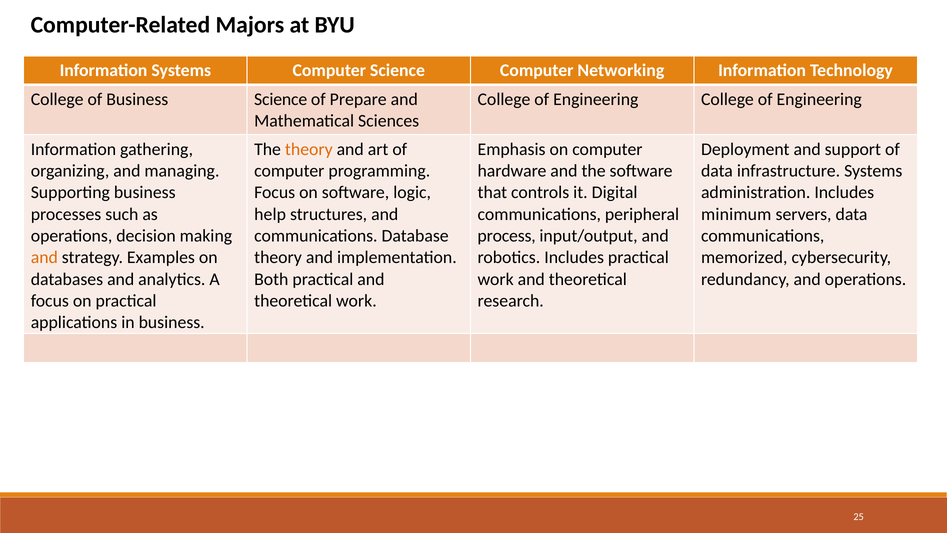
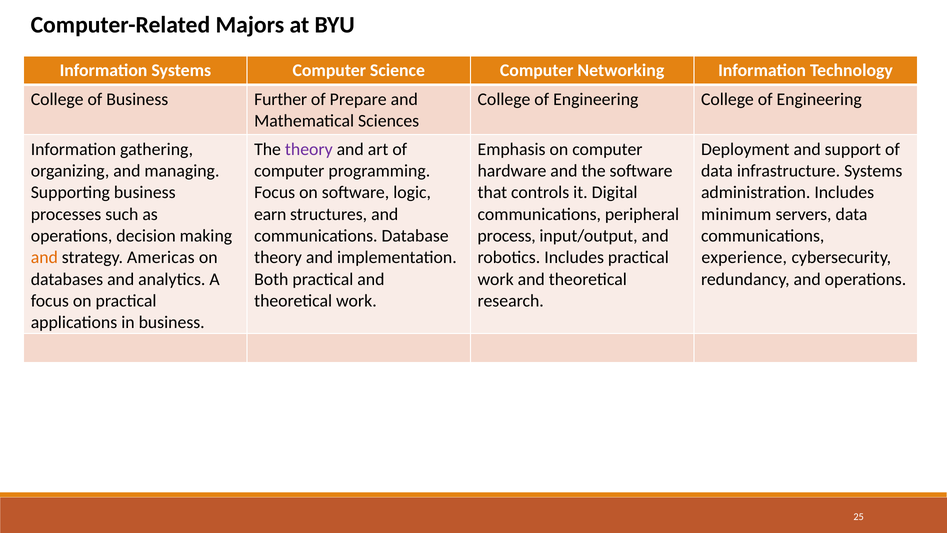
Business Science: Science -> Further (281, 99)
theory colour: orange -> purple (309, 149)
help: help -> earn (270, 214)
Examples: Examples -> Americas (161, 257)
memorized: memorized -> experience (744, 257)
